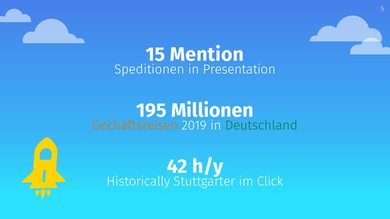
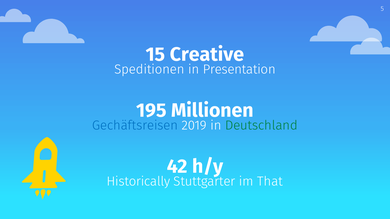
Mention: Mention -> Creative (207, 55)
Gechäftsreisen colour: orange -> blue (135, 126)
Click: Click -> That (270, 182)
